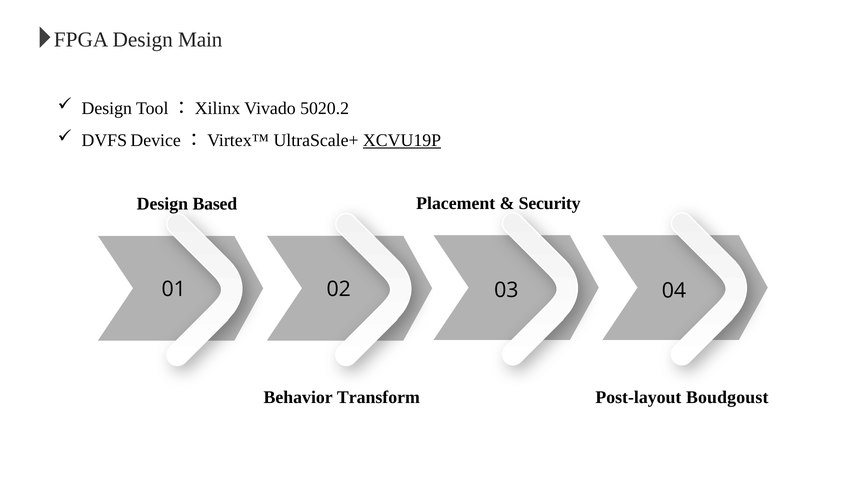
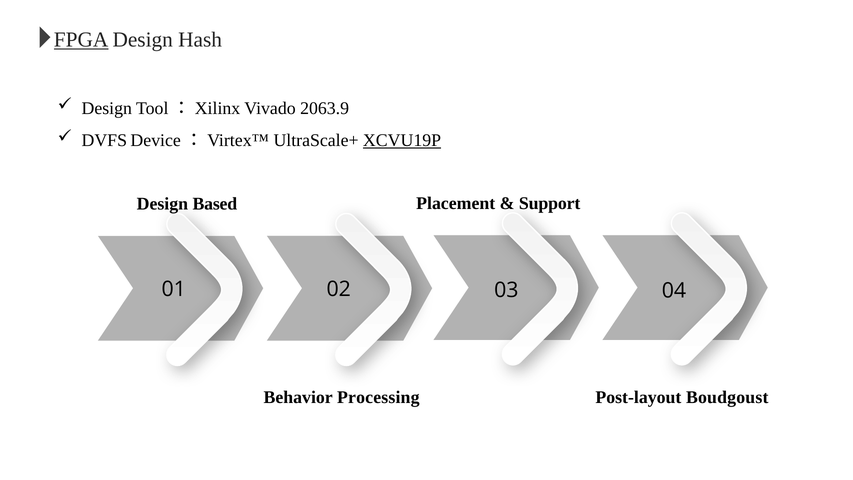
FPGA underline: none -> present (81, 40)
Main: Main -> Hash (200, 40)
5020.2: 5020.2 -> 2063.9 (325, 108)
Security: Security -> Support (550, 203)
Transform: Transform -> Processing (378, 397)
